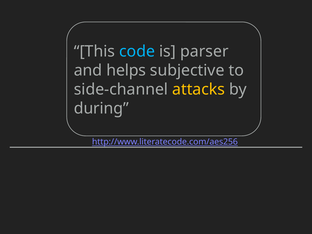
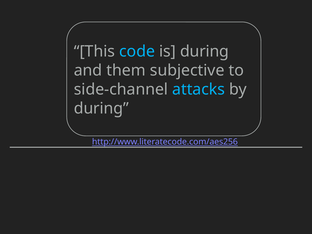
is parser: parser -> during (204, 51)
helps: helps -> them (126, 71)
attacks colour: yellow -> light blue (199, 90)
